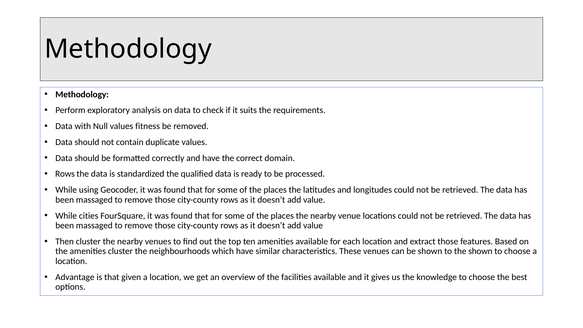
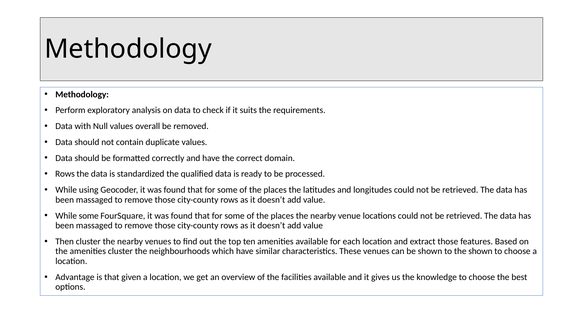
fitness: fitness -> overall (148, 126)
While cities: cities -> some (89, 216)
